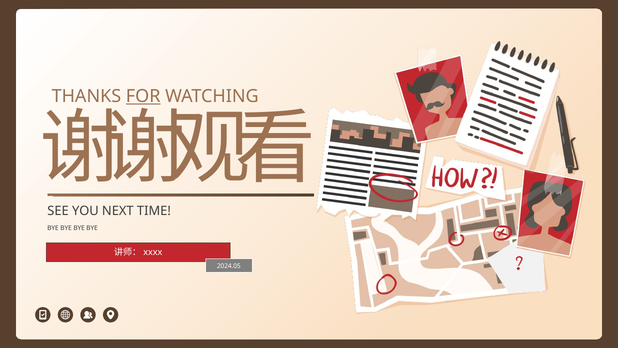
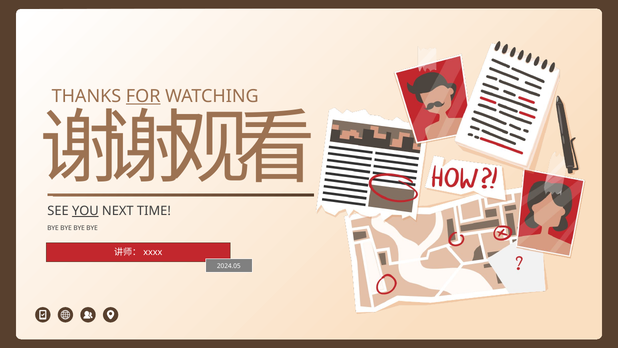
YOU underline: none -> present (85, 211)
